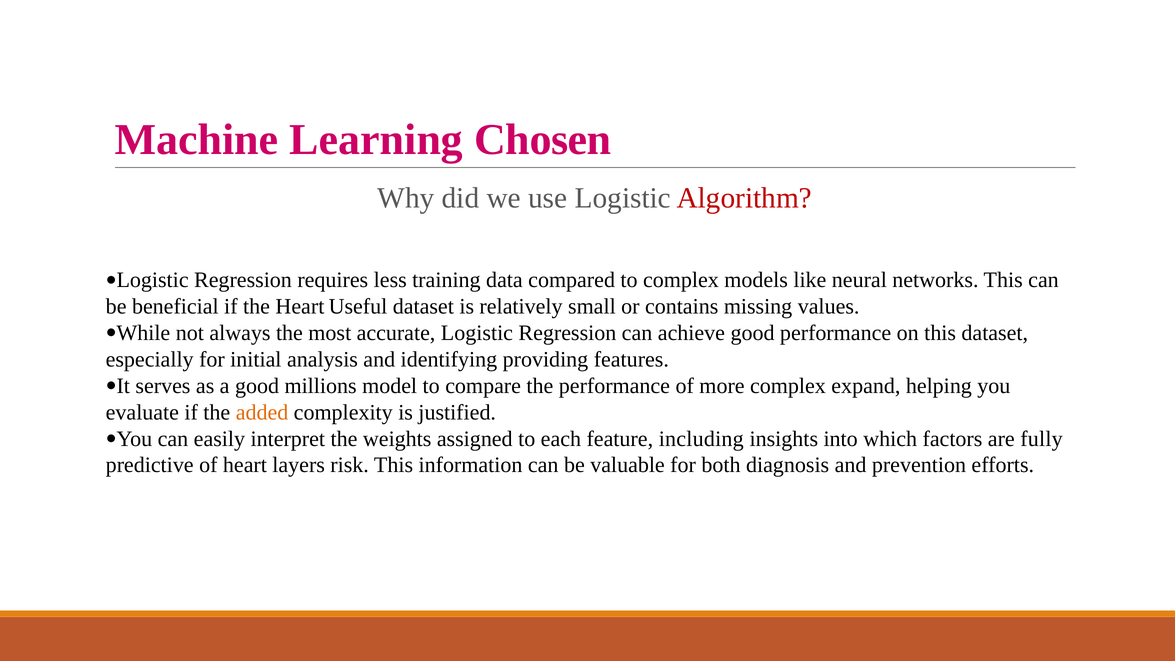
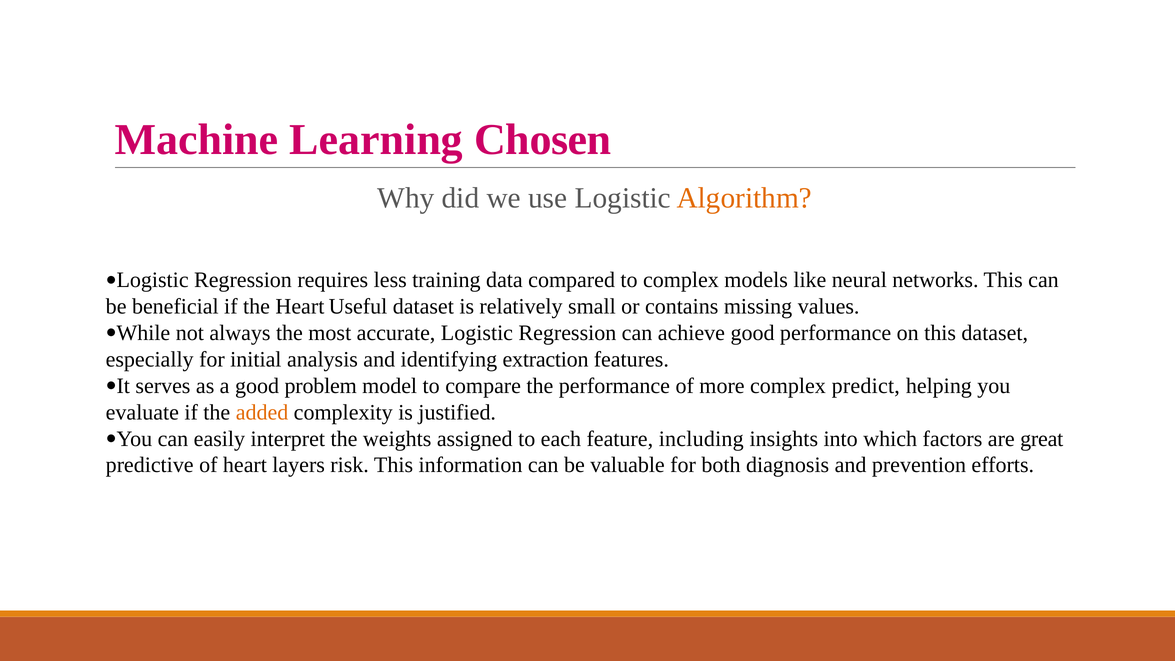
Algorithm colour: red -> orange (744, 198)
providing: providing -> extraction (546, 359)
millions: millions -> problem (321, 386)
expand: expand -> predict (866, 386)
fully: fully -> great (1042, 439)
